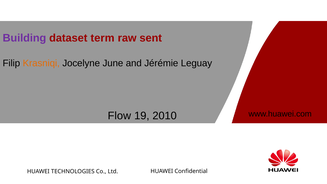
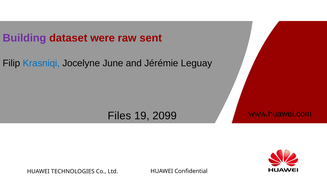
term: term -> were (103, 38)
Krasniqi colour: orange -> blue (41, 63)
Flow: Flow -> Files (119, 116)
2010: 2010 -> 2099 (165, 116)
